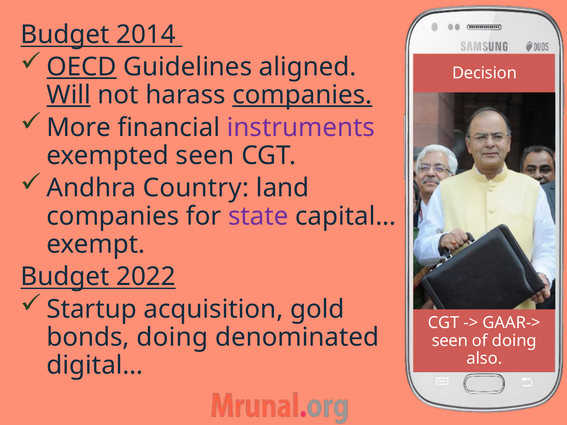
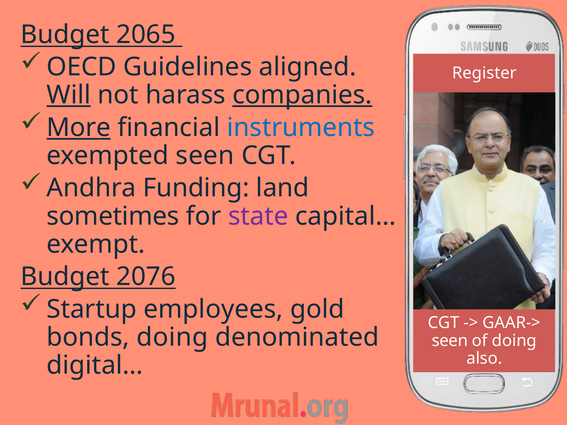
2014: 2014 -> 2065 (146, 35)
OECD underline: present -> none (82, 67)
Decision: Decision -> Register (484, 73)
More underline: none -> present (79, 128)
instruments colour: purple -> blue (301, 128)
Country: Country -> Funding (196, 188)
companies: companies -> sometimes (113, 216)
2022: 2022 -> 2076 (146, 277)
acquisition: acquisition -> employees (213, 309)
